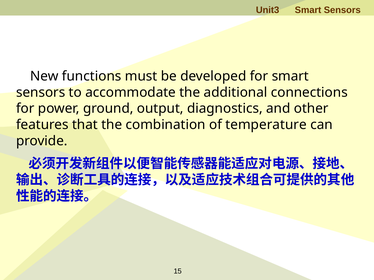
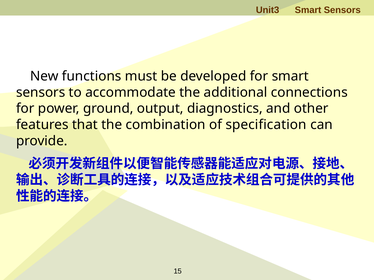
temperature: temperature -> specification (266, 125)
